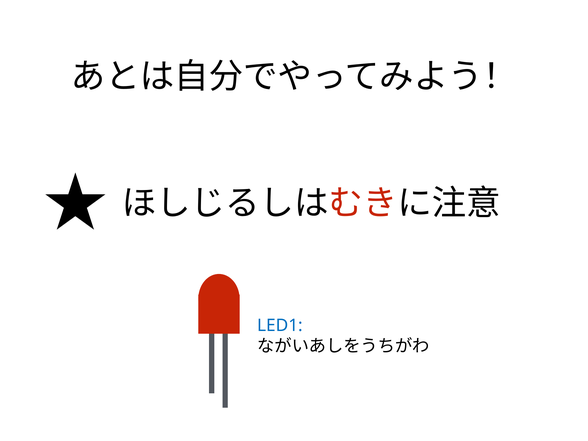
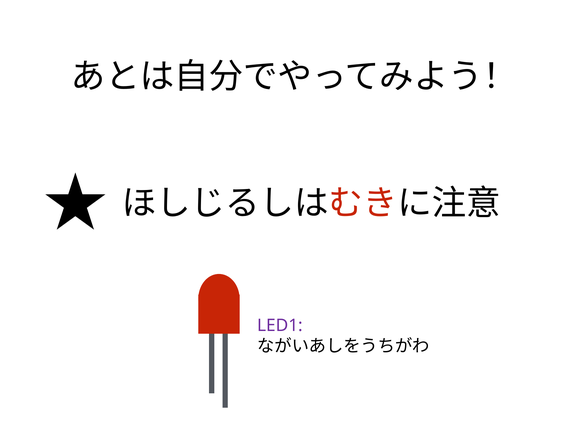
LED1 colour: blue -> purple (280, 325)
